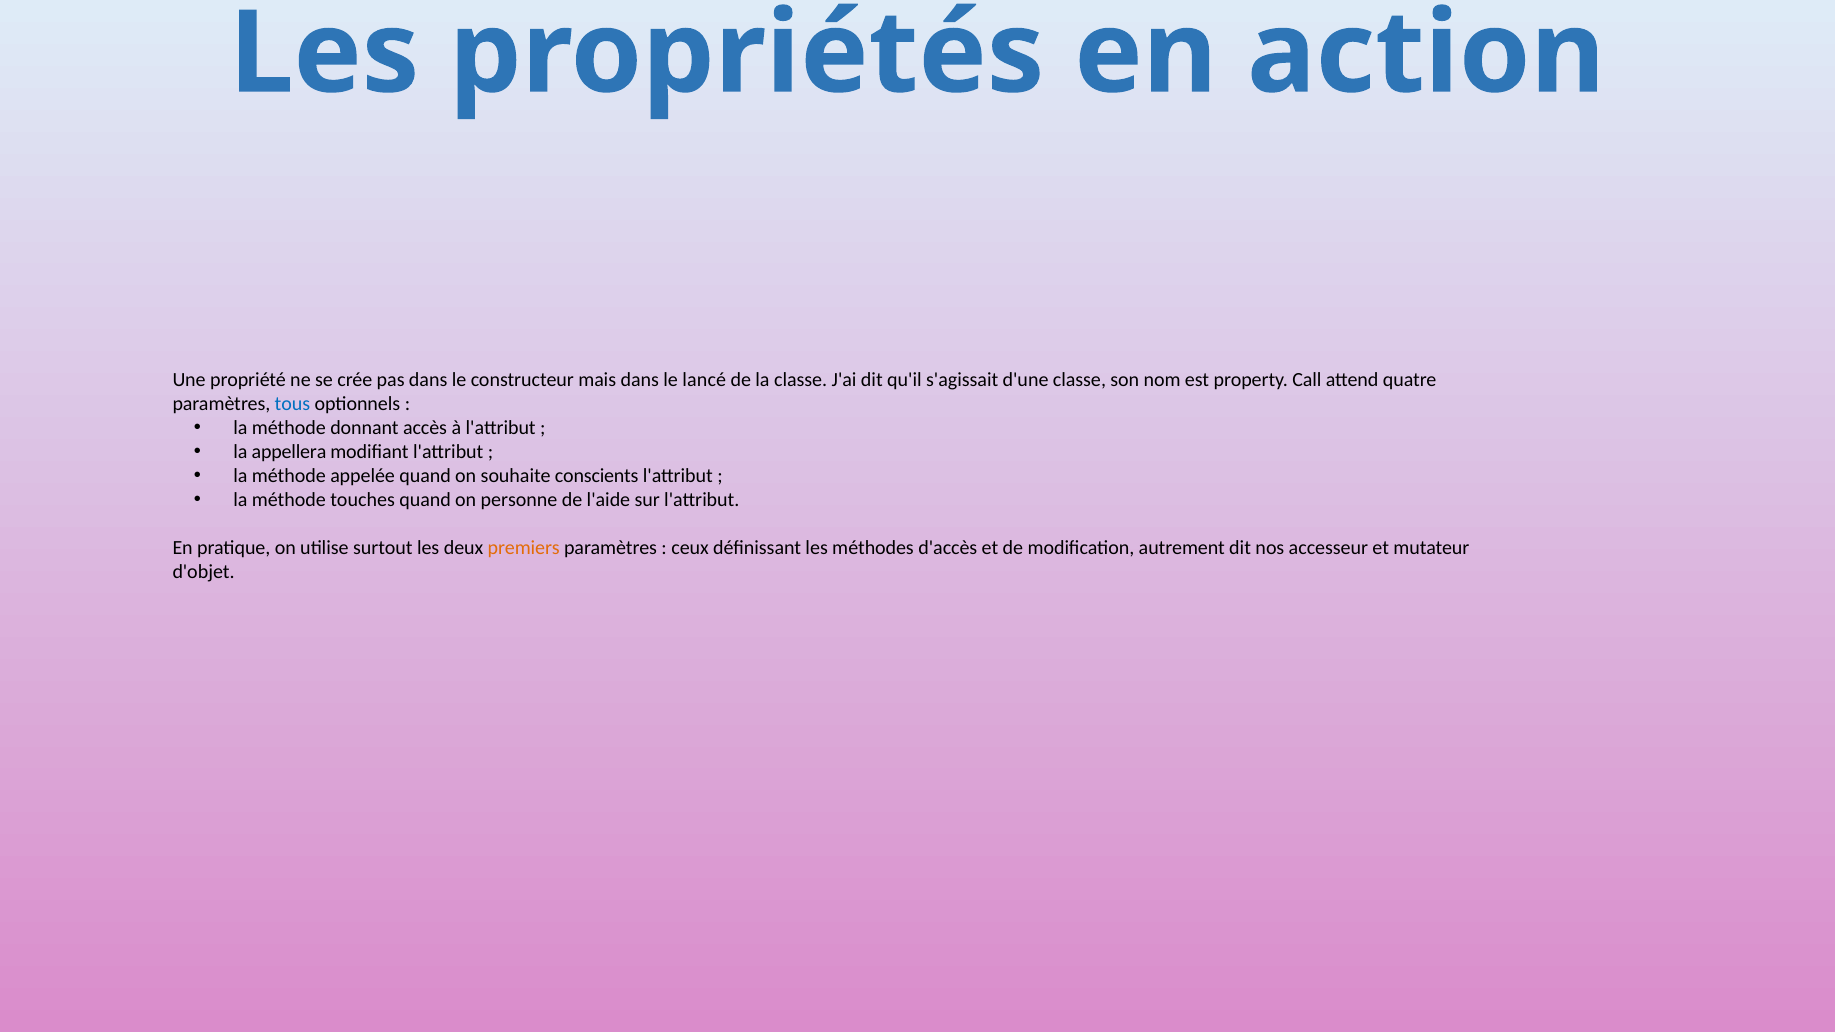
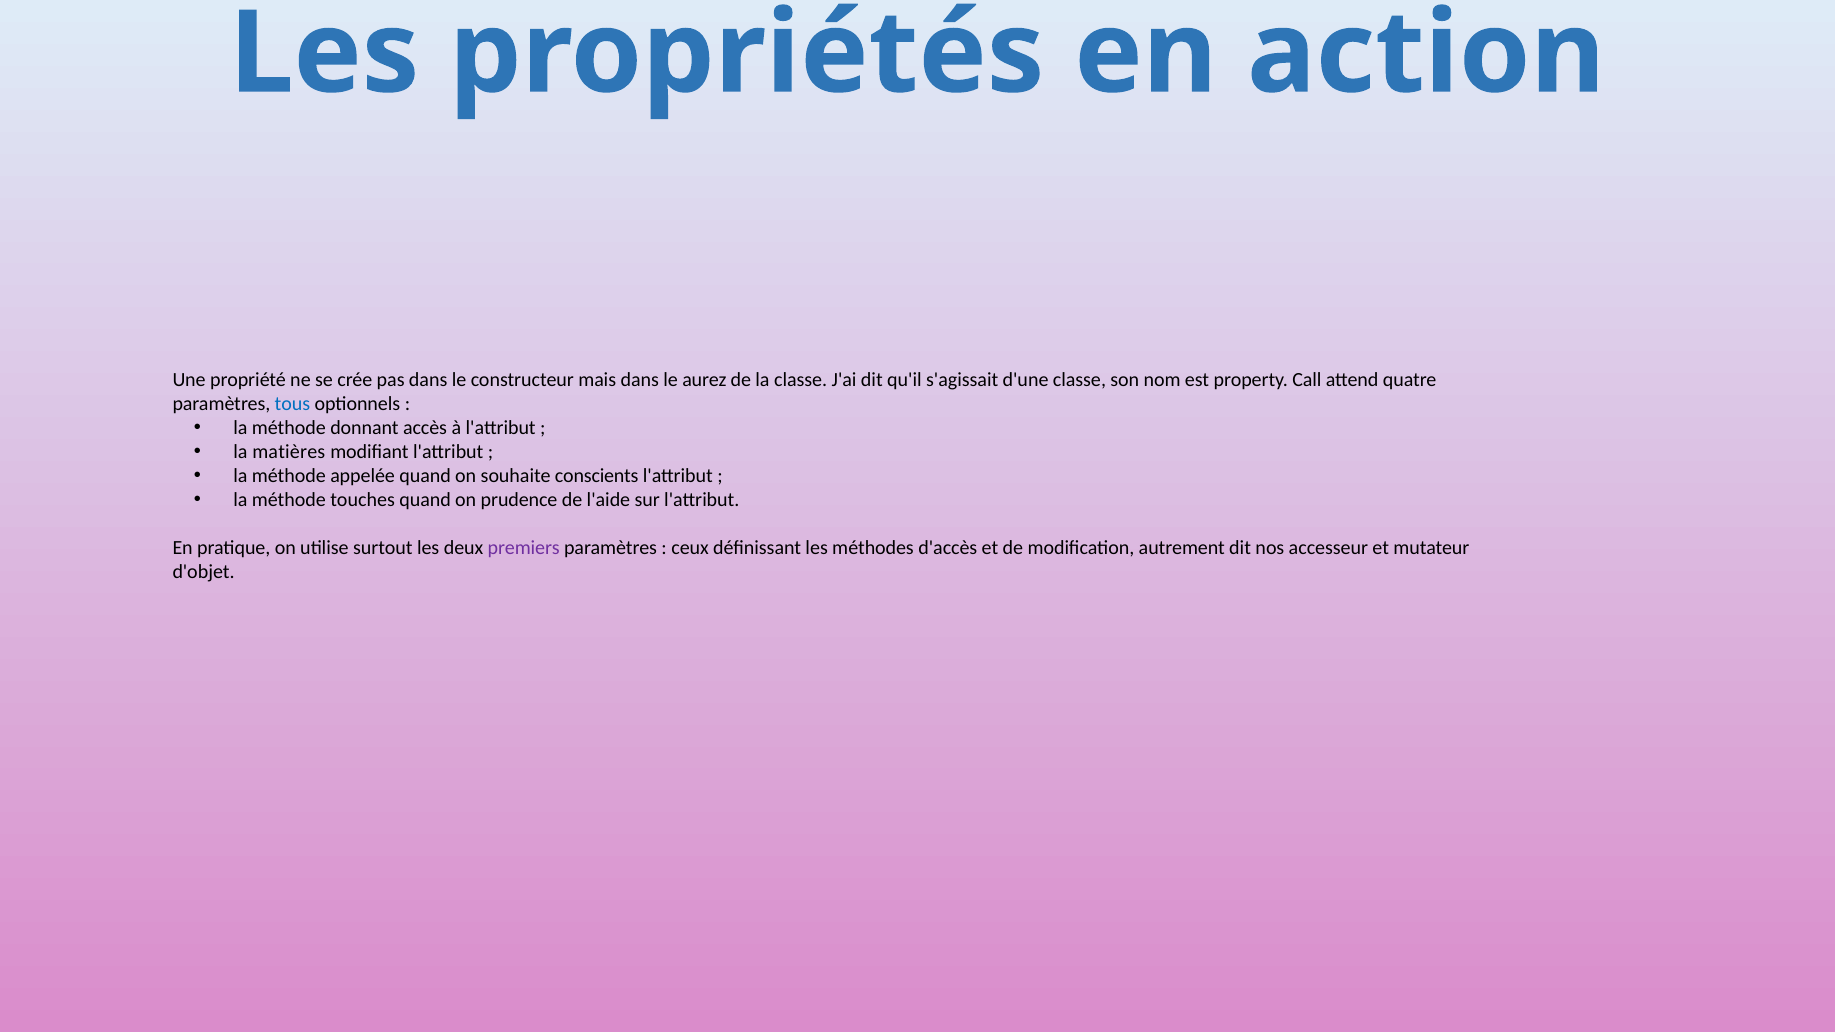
lancé: lancé -> aurez (704, 380)
appellera: appellera -> matières (289, 452)
personne: personne -> prudence (519, 500)
premiers colour: orange -> purple (524, 548)
